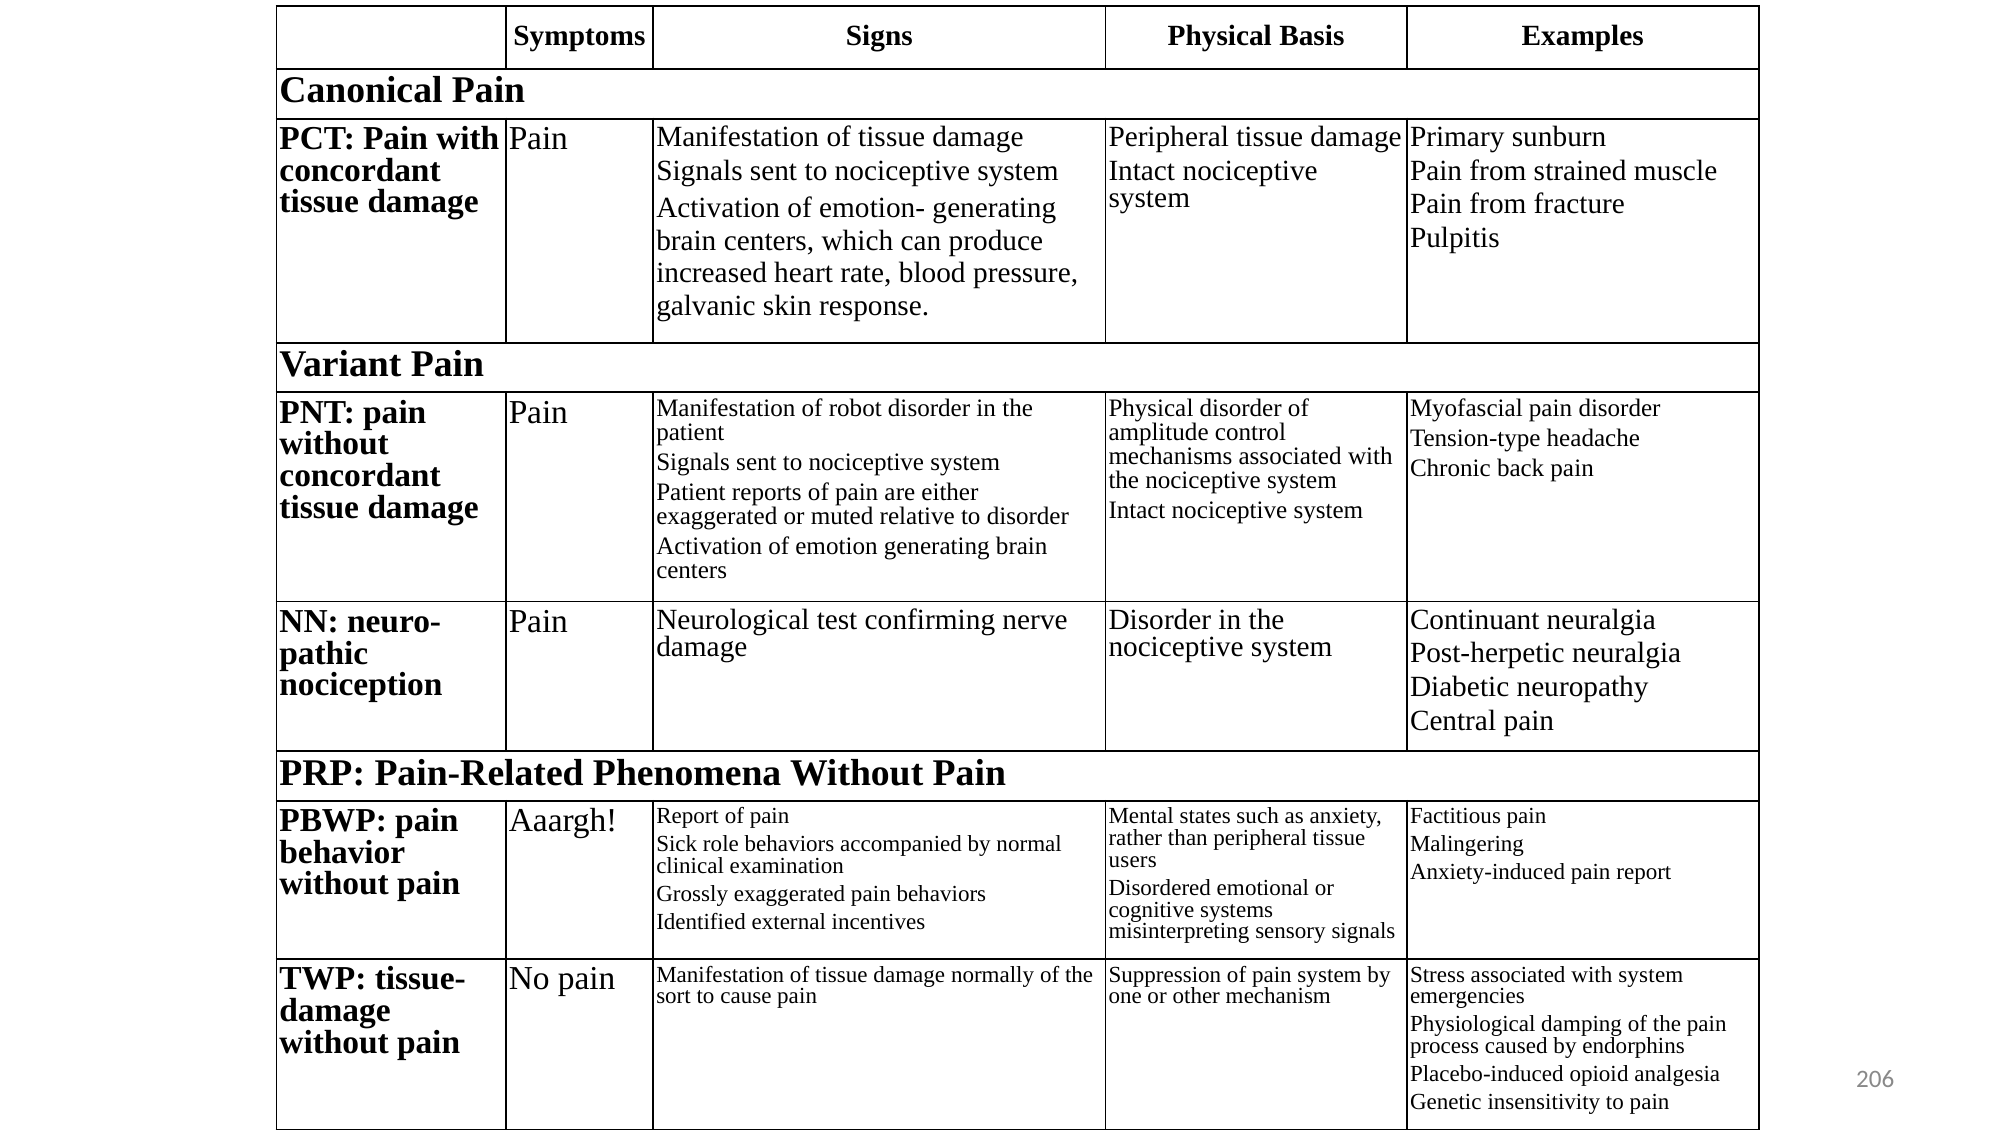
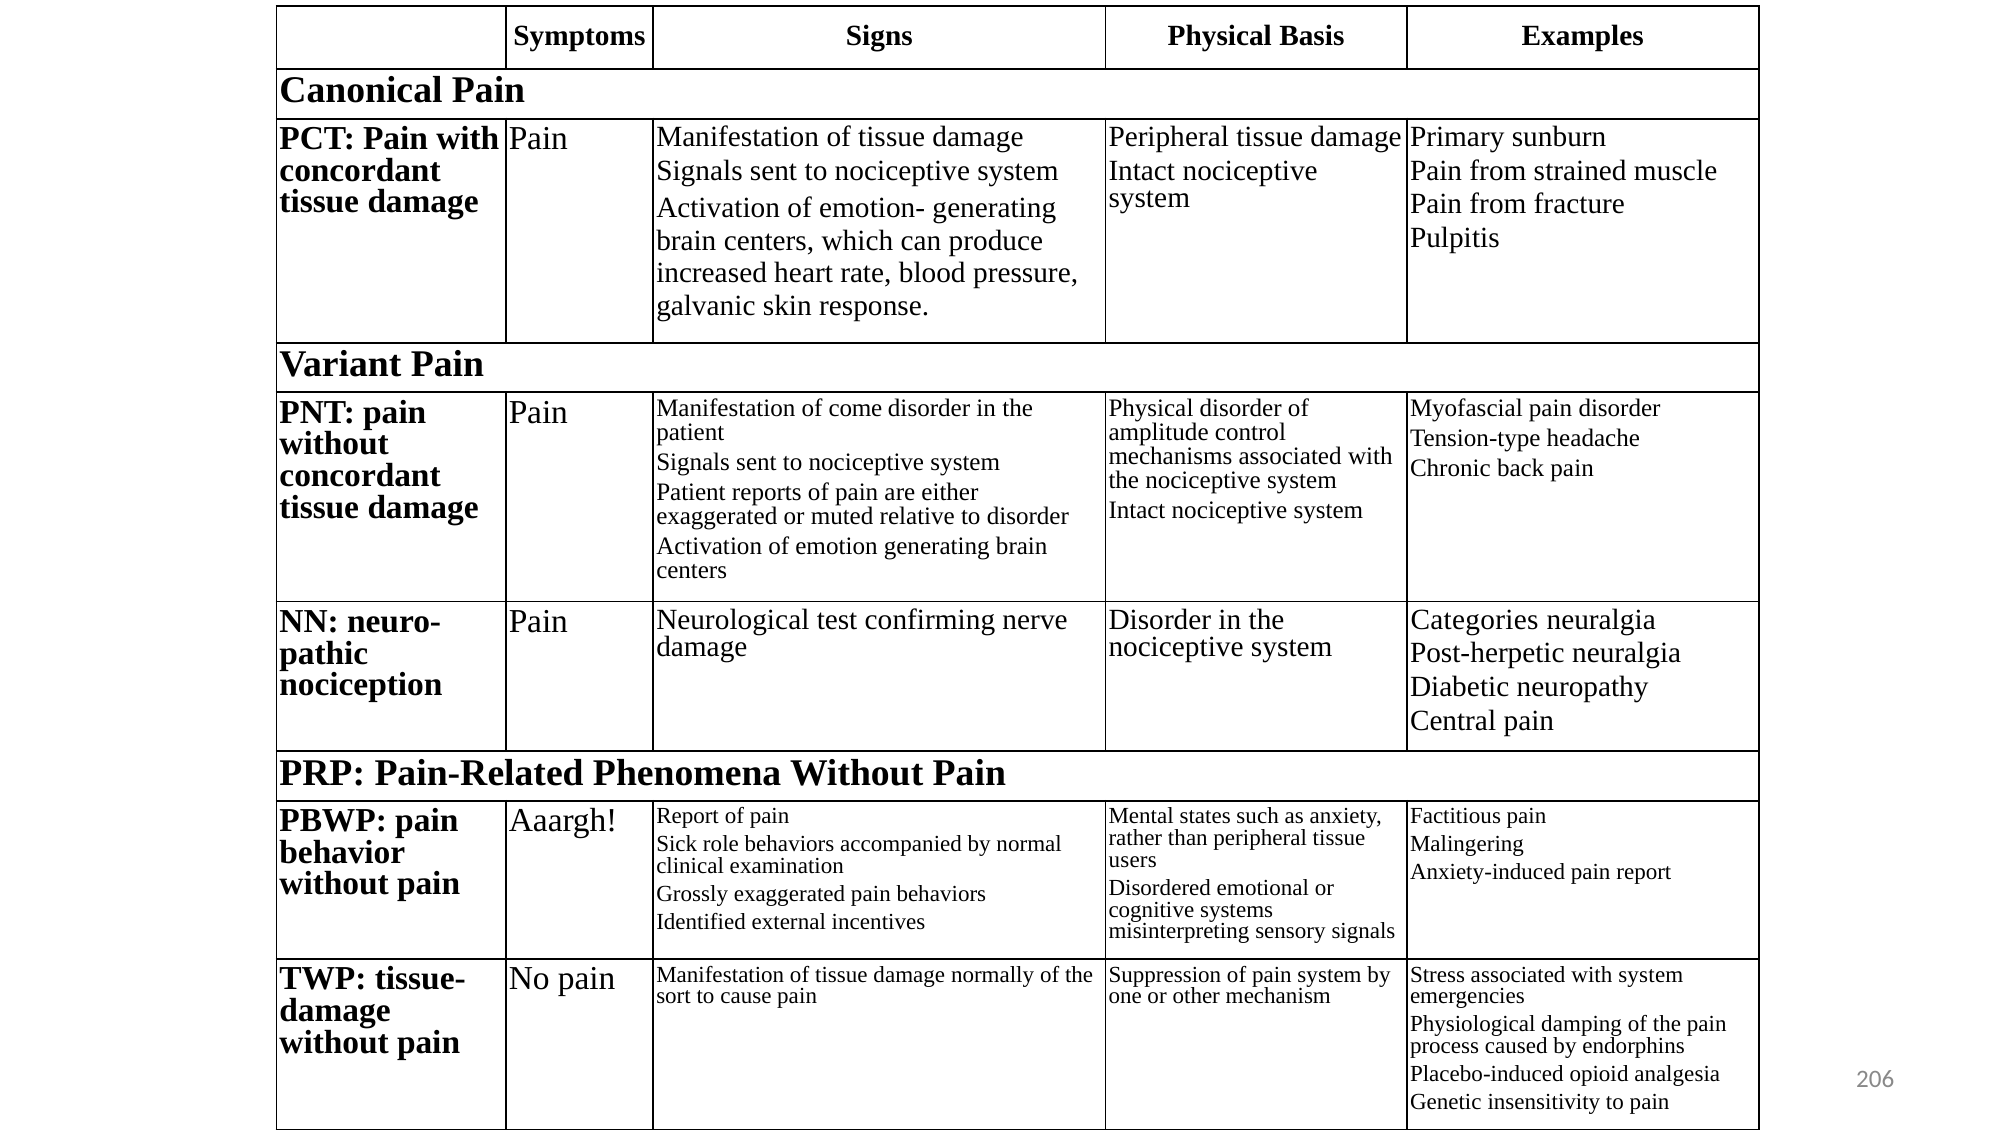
robot: robot -> come (855, 409)
Continuant: Continuant -> Categories (1475, 620)
